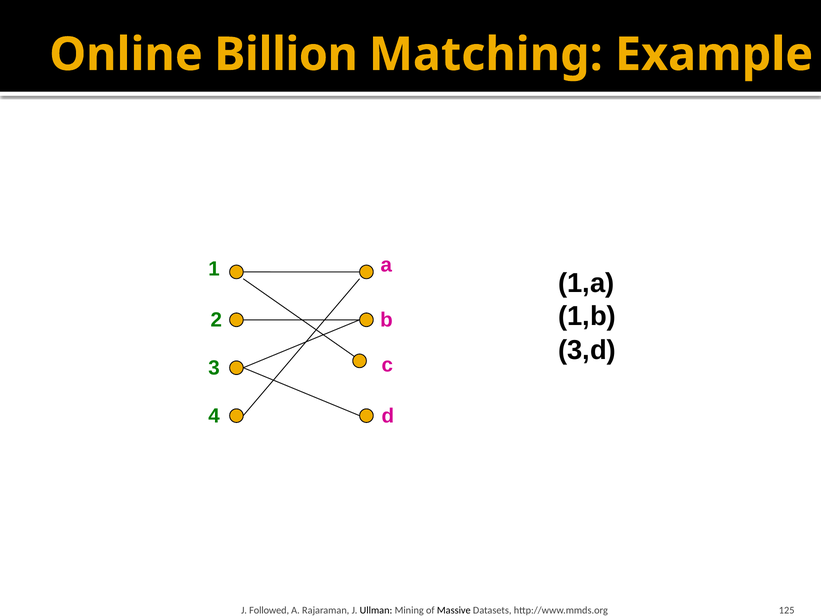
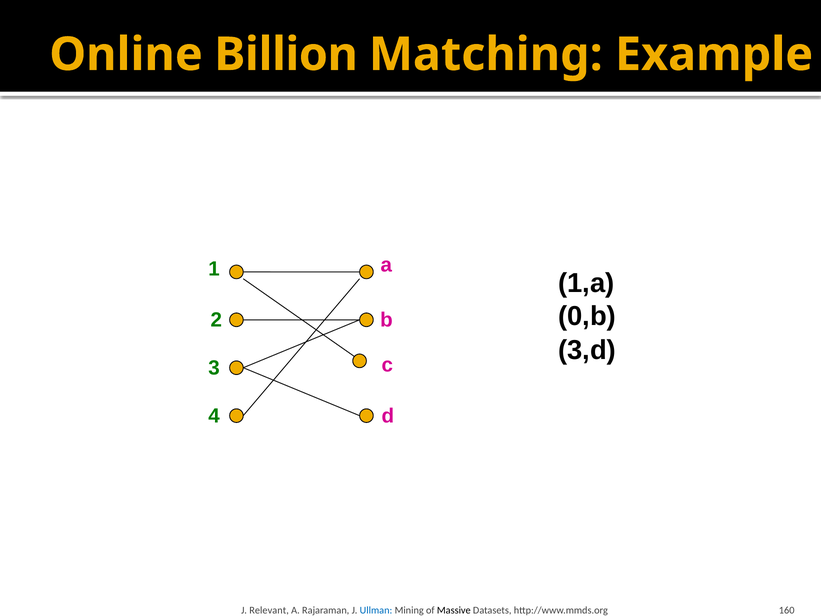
1,b: 1,b -> 0,b (587, 316)
Followed: Followed -> Relevant (269, 610)
Ullman colour: black -> blue (376, 610)
125: 125 -> 160 (787, 610)
